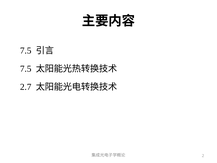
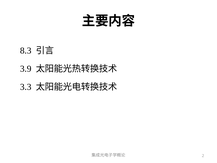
7.5: 7.5 -> 8.3 (26, 51)
7.5: 7.5 -> 3.9 (26, 69)
2.7: 2.7 -> 3.3 (26, 87)
